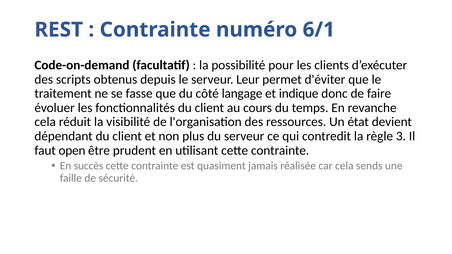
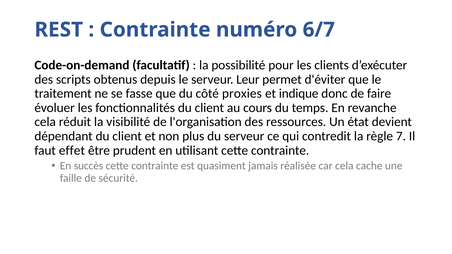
6/1: 6/1 -> 6/7 (319, 30)
langage: langage -> proxies (242, 94)
3: 3 -> 7 (401, 136)
open: open -> effet (72, 150)
sends: sends -> cache (369, 166)
